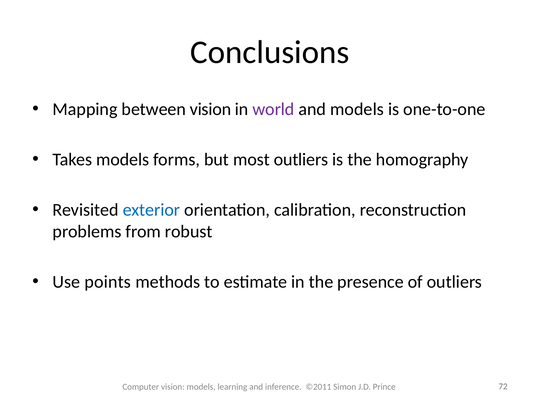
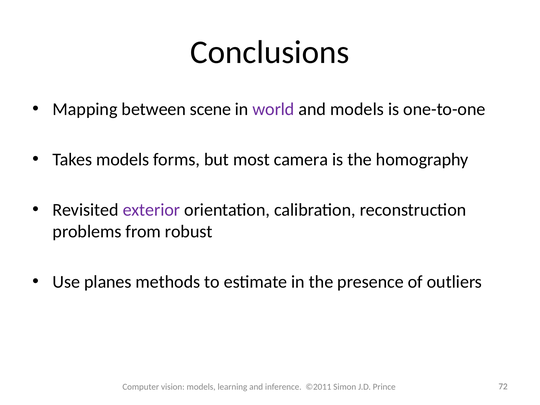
between vision: vision -> scene (211, 109)
most outliers: outliers -> camera (301, 160)
exterior colour: blue -> purple (151, 210)
points: points -> planes (108, 282)
